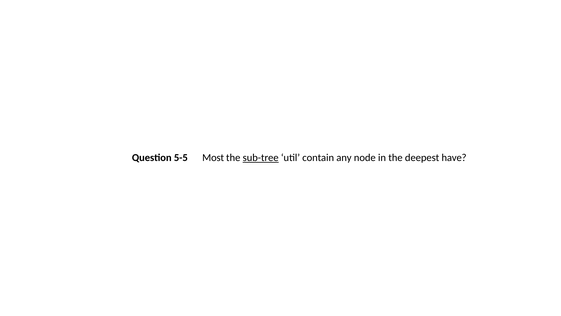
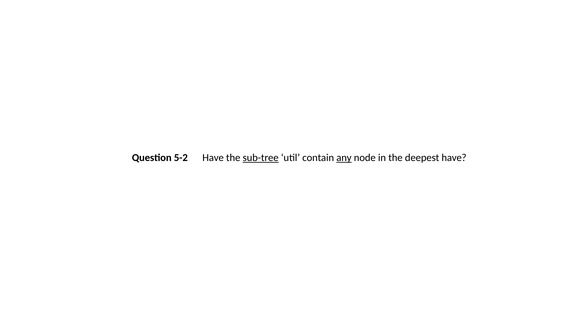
5-5: 5-5 -> 5-2 (181, 157)
Most: Most -> Have (213, 157)
any underline: none -> present (344, 157)
